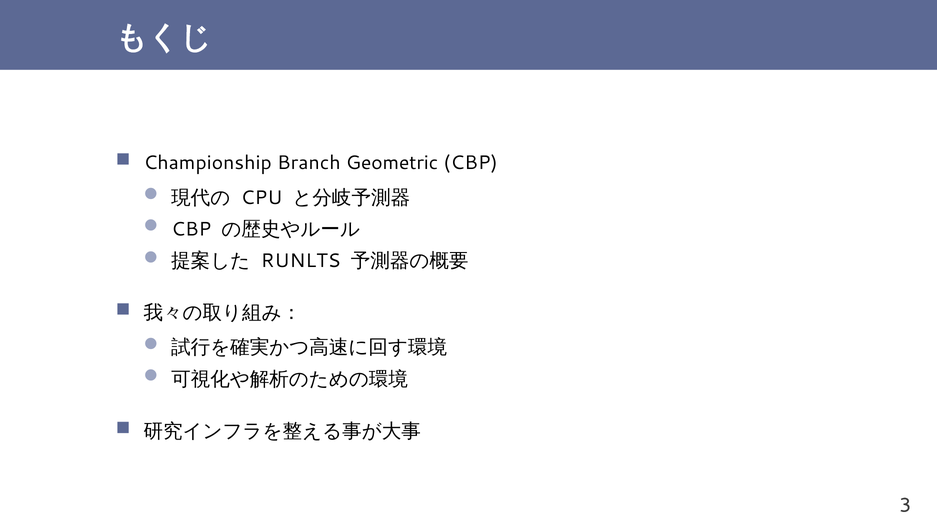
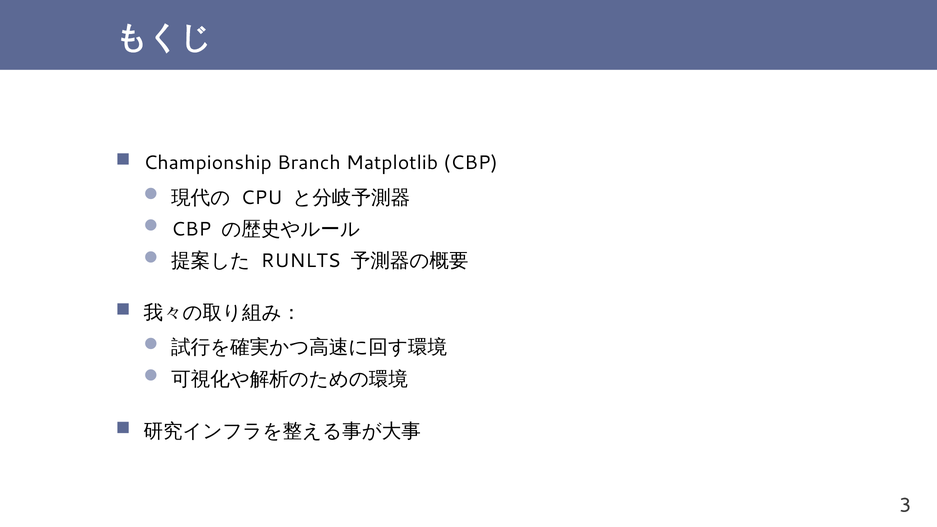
Geometric: Geometric -> Matplotlib (392, 163)
